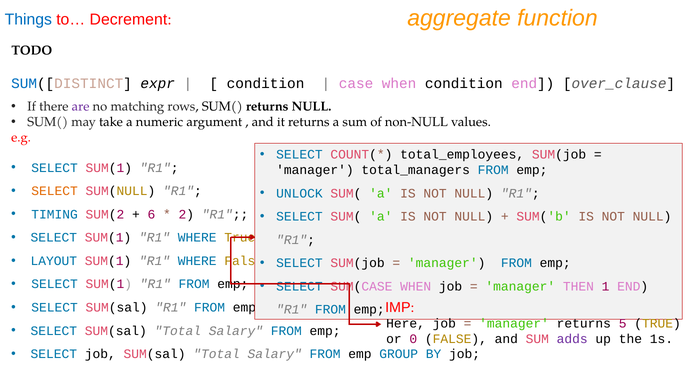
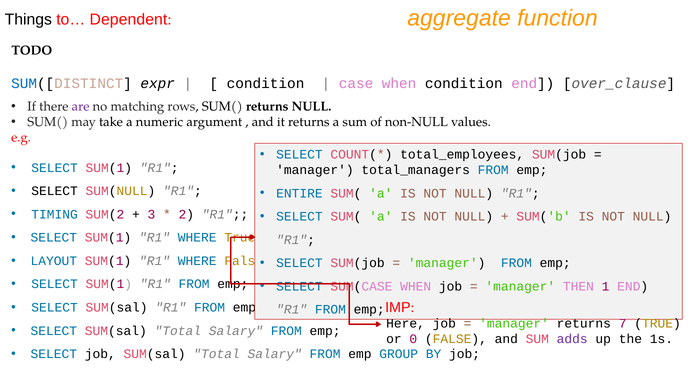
Things colour: blue -> black (28, 20)
Decrement: Decrement -> Dependent (128, 20)
SELECT colour: orange -> black (55, 191)
UNLOCK: UNLOCK -> ENTIRE (299, 193)
6: 6 -> 3 (151, 214)
5: 5 -> 7 (623, 323)
